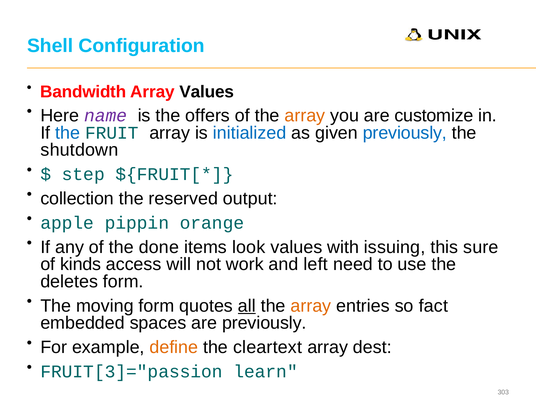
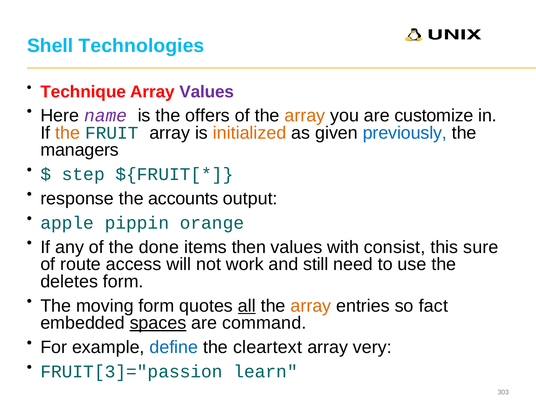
Configuration: Configuration -> Technologies (142, 46)
Bandwidth: Bandwidth -> Technique (83, 92)
Values colour: black -> purple (207, 92)
the colour: blue -> orange (68, 133)
initialized colour: blue -> orange (250, 133)
shutdown: shutdown -> managers (80, 150)
collection: collection -> response (77, 199)
reserved: reserved -> accounts (183, 199)
look: look -> then (249, 247)
issuing: issuing -> consist (395, 247)
kinds: kinds -> route (81, 264)
left: left -> still (316, 264)
spaces underline: none -> present (158, 323)
are previously: previously -> command (264, 323)
define colour: orange -> blue (174, 347)
dest: dest -> very (372, 347)
